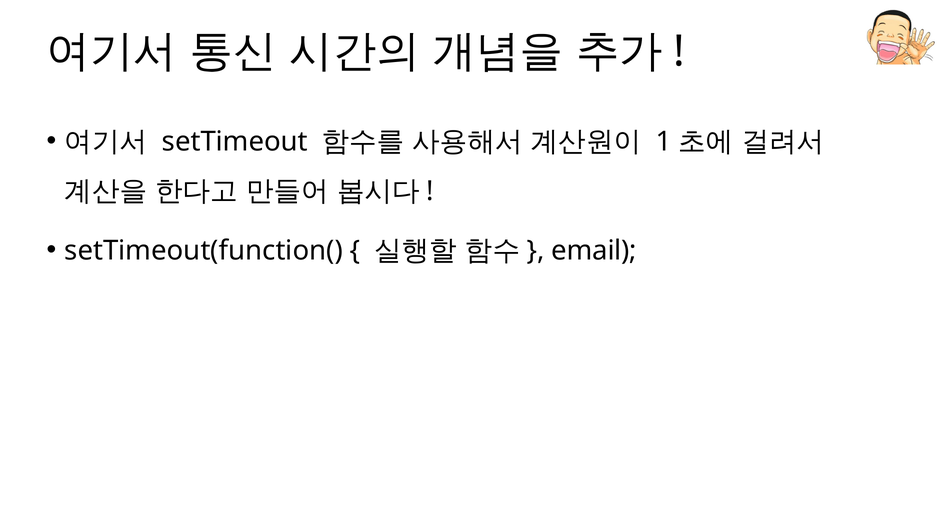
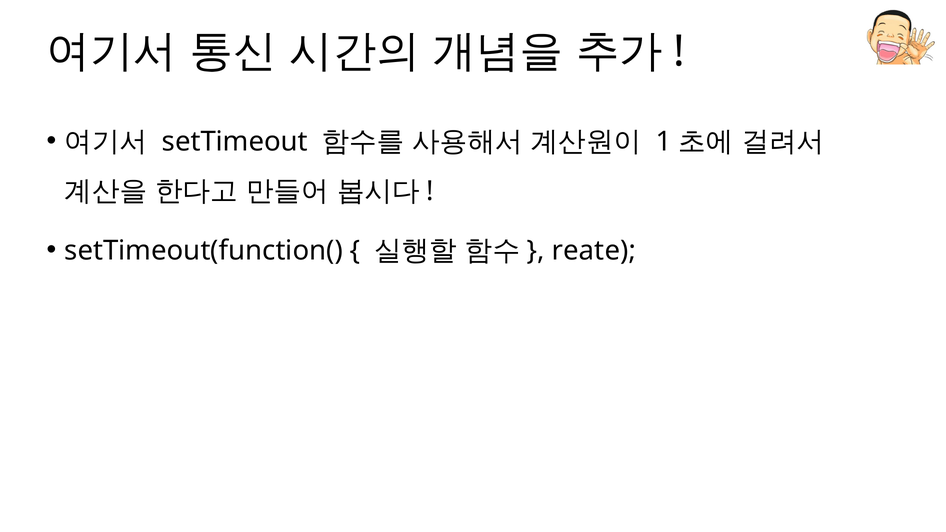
email: email -> reate (594, 251)
